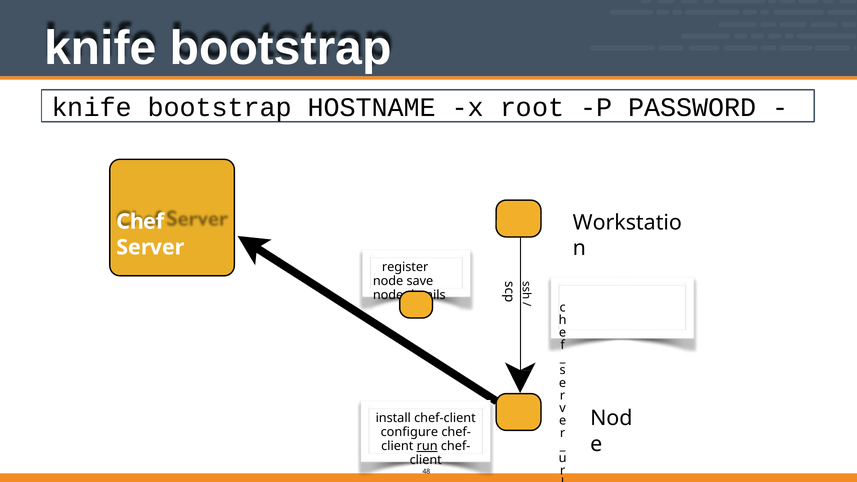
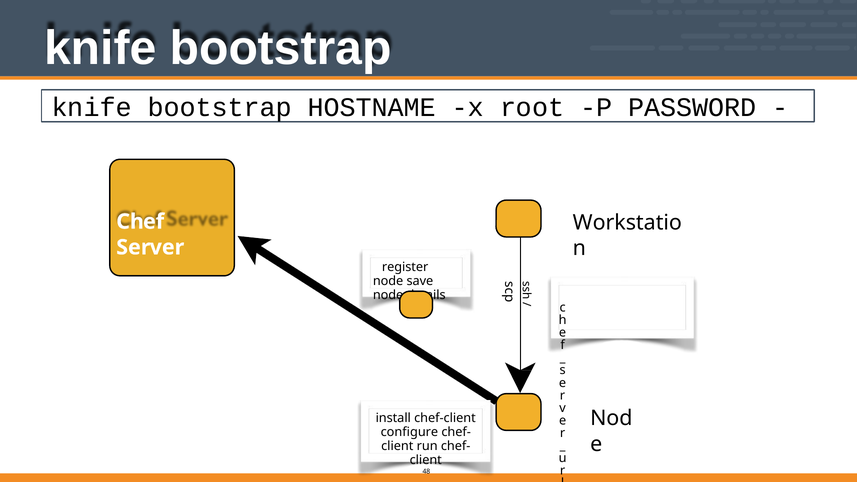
run underline: present -> none (427, 446)
